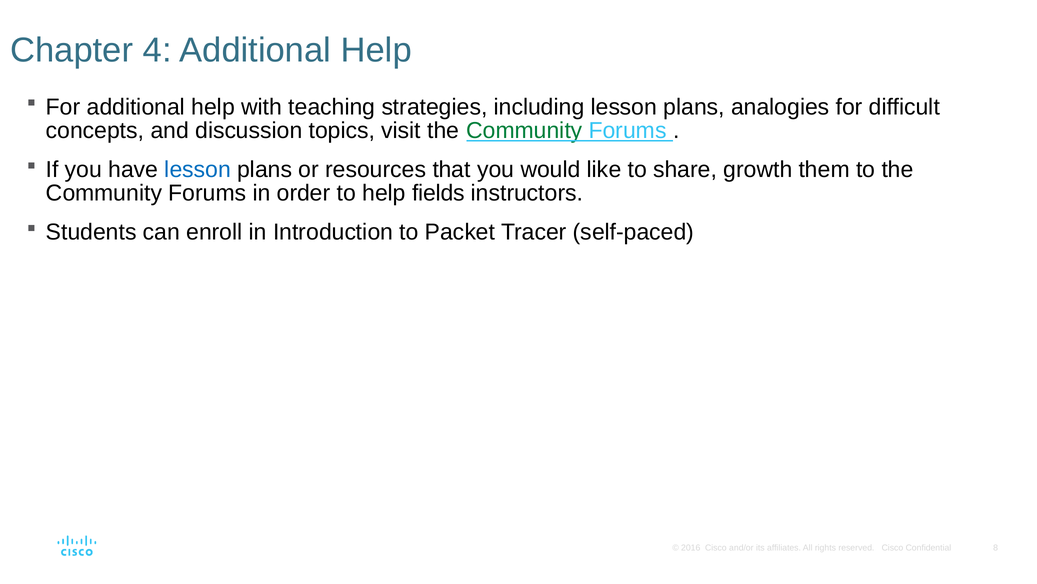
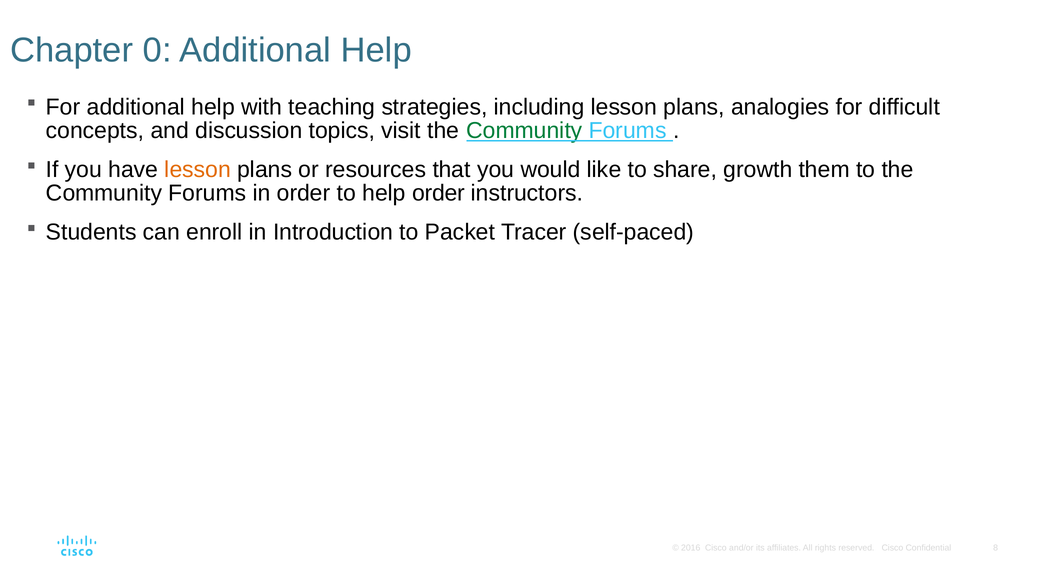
4: 4 -> 0 (157, 50)
lesson colour: blue -> orange (198, 169)
help fields: fields -> order (438, 193)
